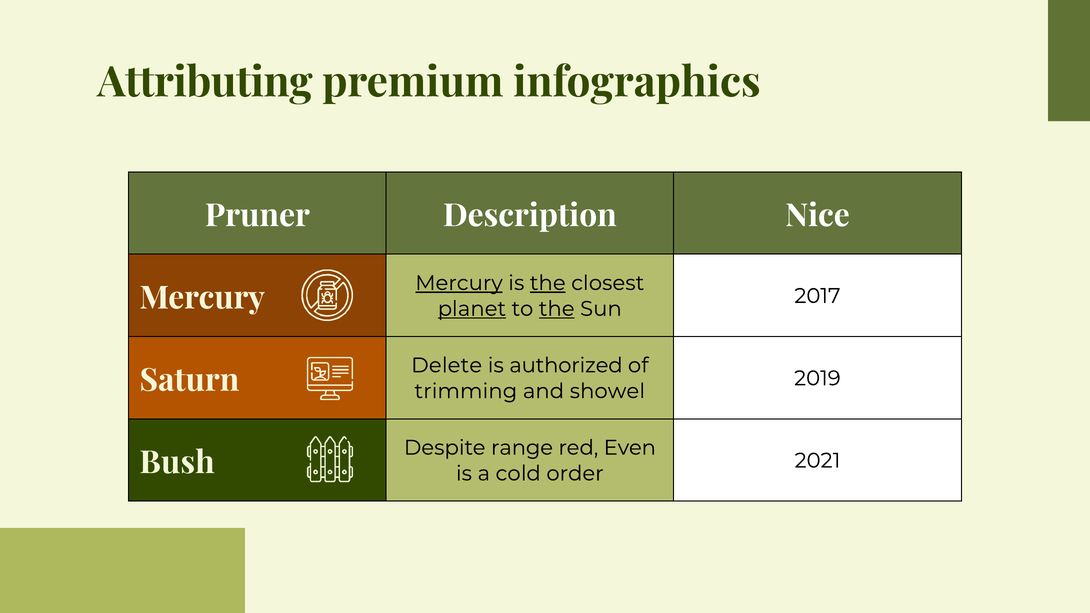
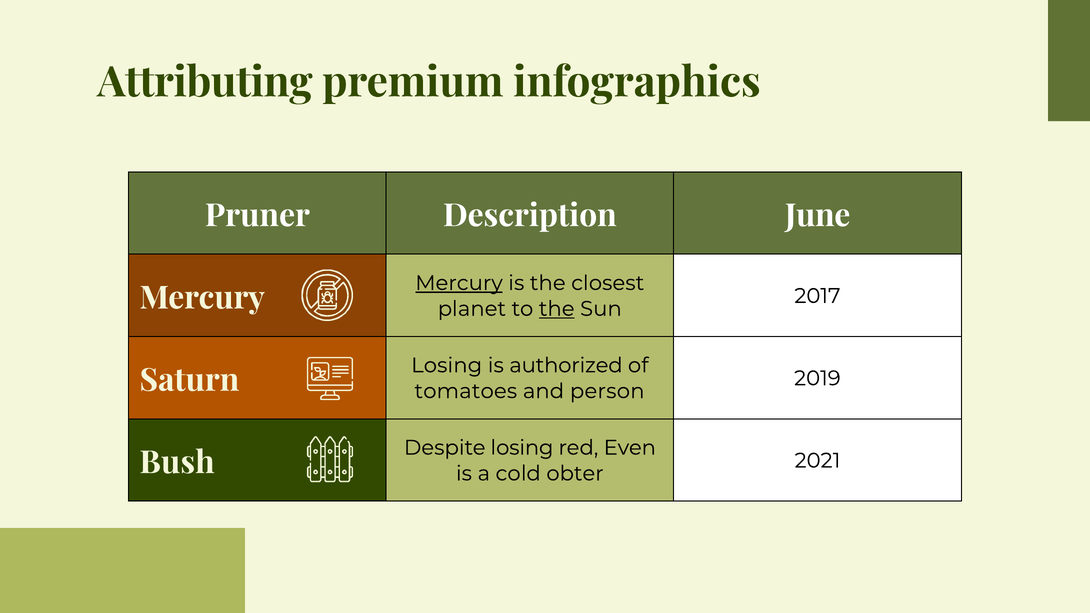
Nice: Nice -> June (818, 216)
the underline: present -> none (548, 283)
planet underline: present -> none (472, 309)
Saturn Delete: Delete -> Losing (447, 365)
trimming: trimming -> tomatoes (466, 391)
showel: showel -> person (607, 391)
Despite range: range -> losing (522, 448)
order: order -> obter (575, 474)
